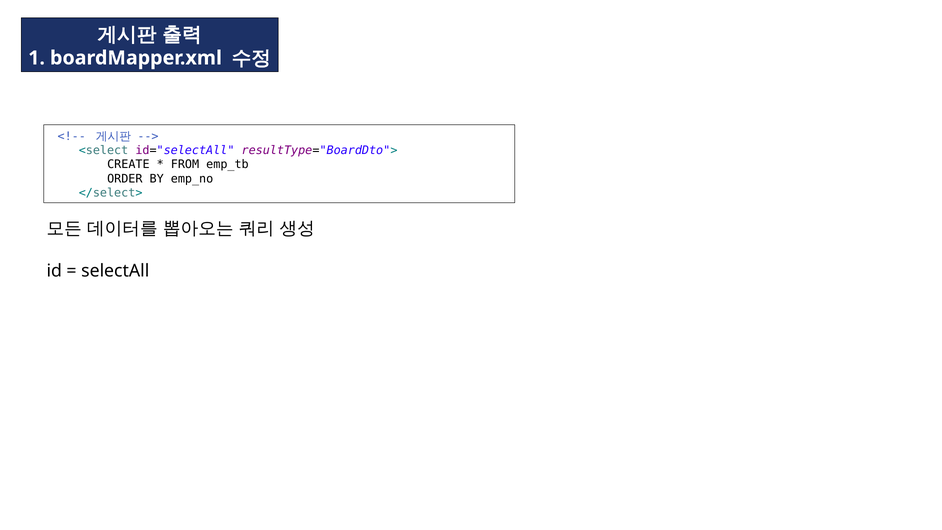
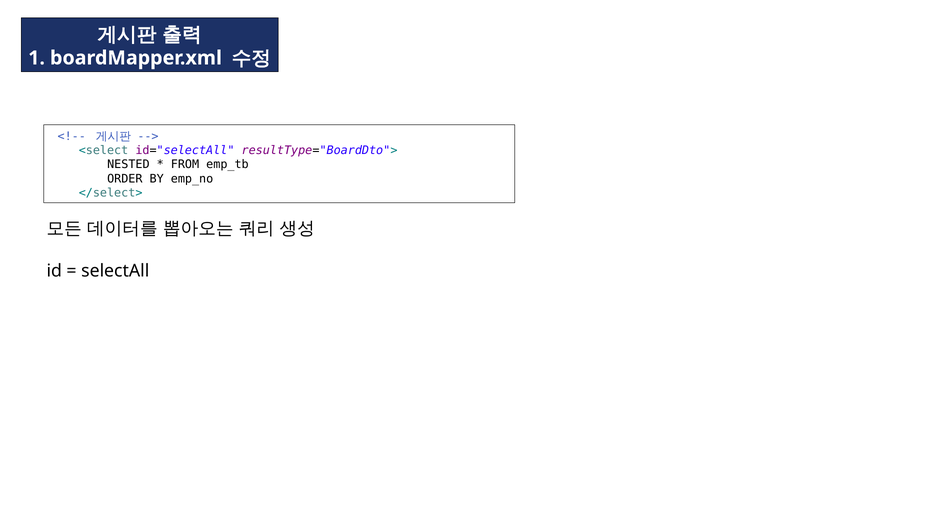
CREATE: CREATE -> NESTED (128, 165)
